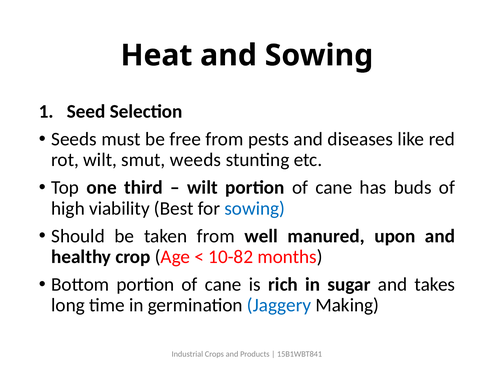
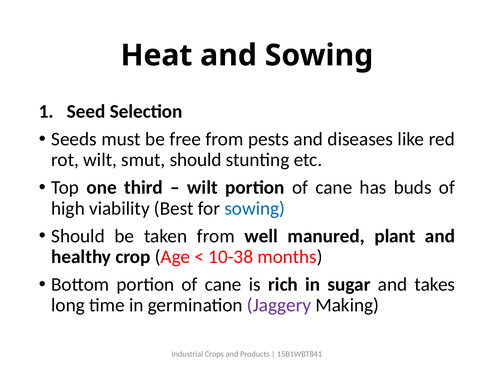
smut weeds: weeds -> should (196, 160)
upon: upon -> plant (395, 236)
10-82: 10-82 -> 10-38 (231, 256)
Jaggery colour: blue -> purple (279, 305)
